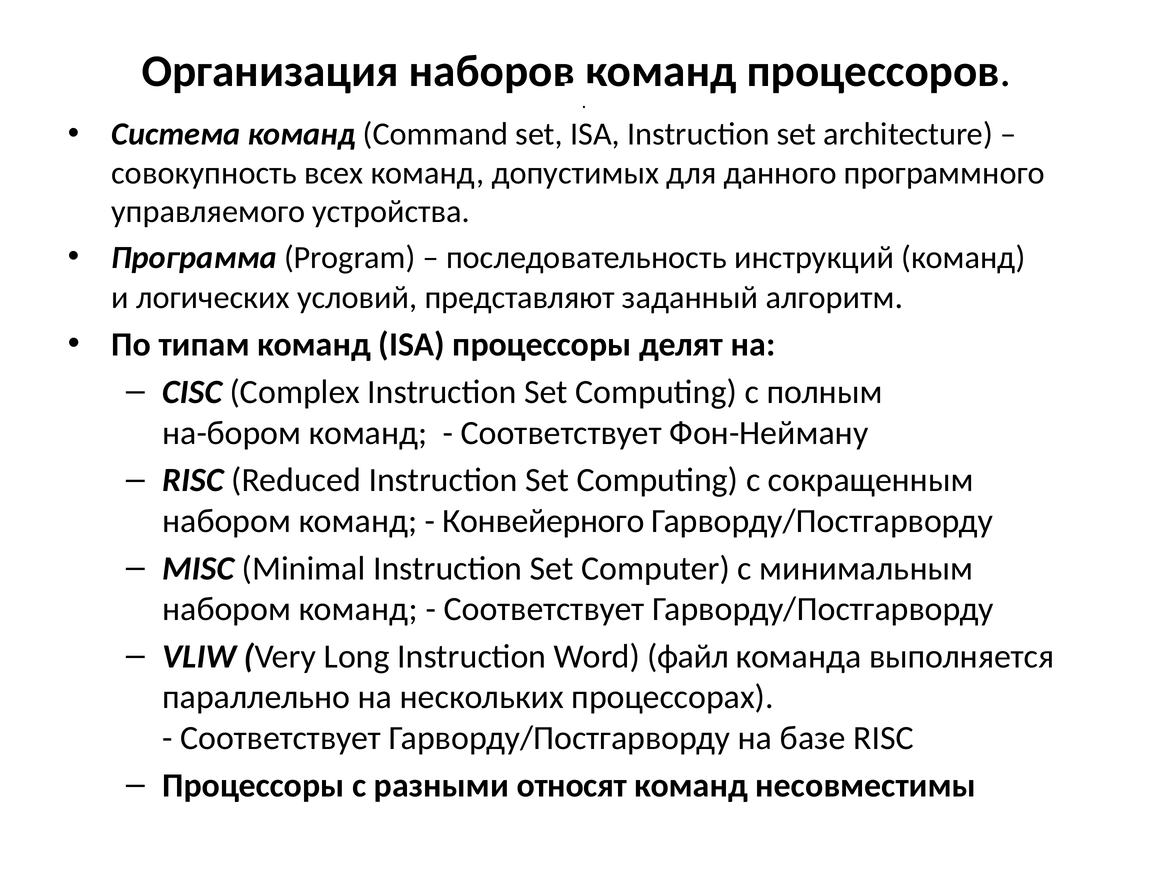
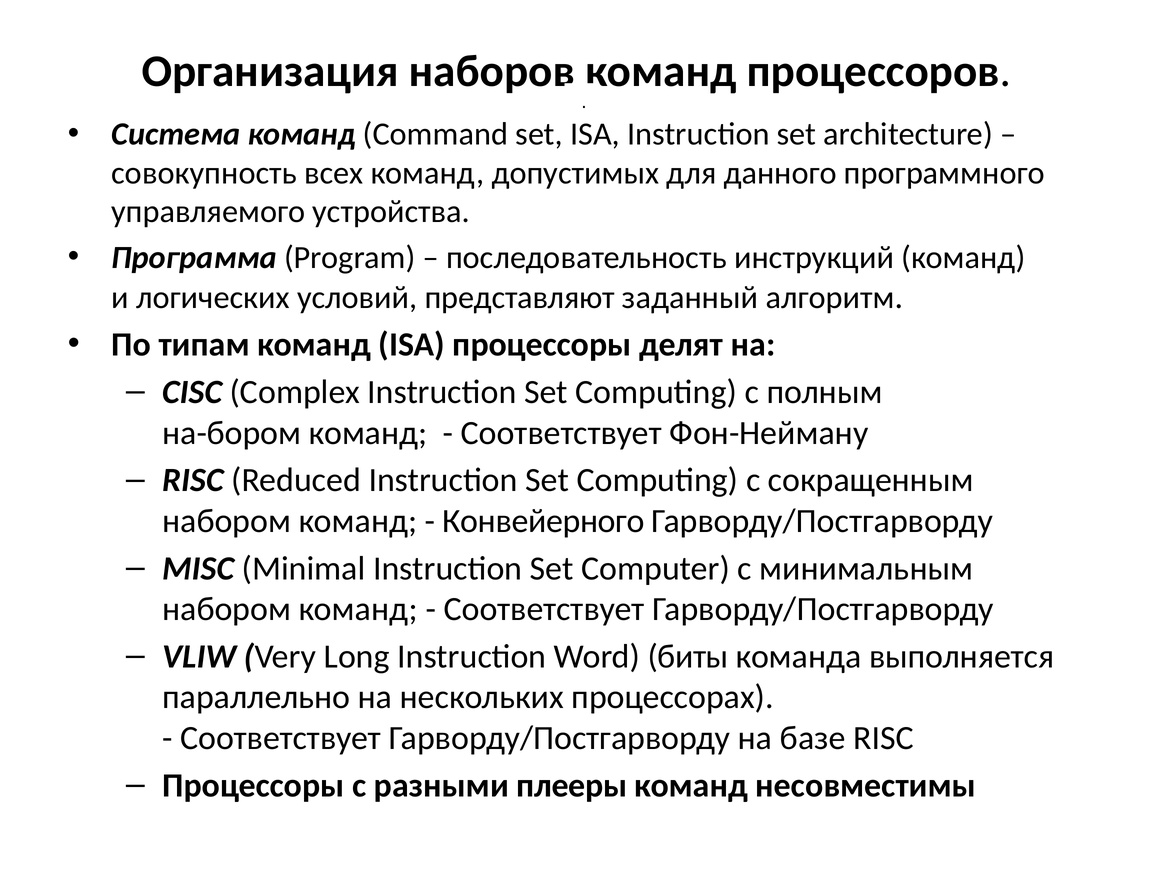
файл: файл -> биты (688, 657)
относят: относят -> плееры (572, 786)
